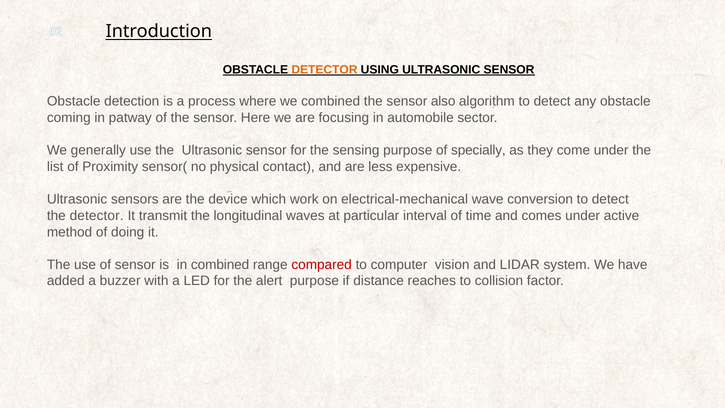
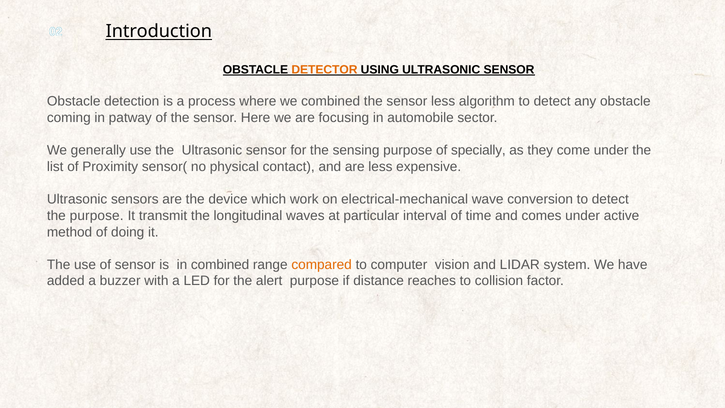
sensor also: also -> less (443, 101)
the detector: detector -> purpose (97, 216)
compared colour: red -> orange (322, 265)
